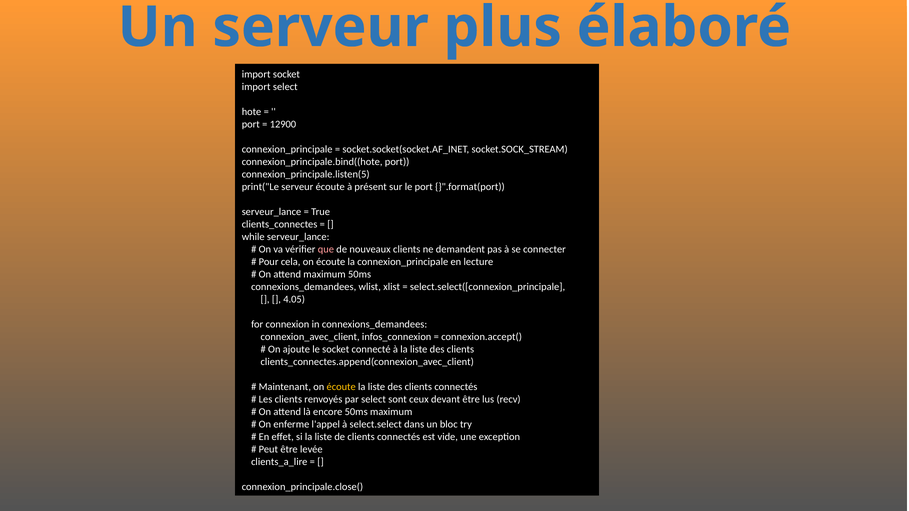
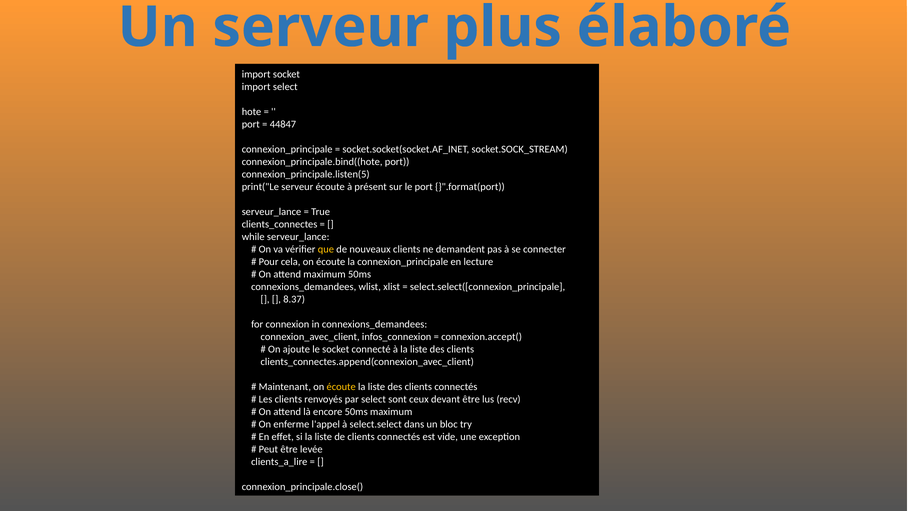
12900: 12900 -> 44847 (283, 124)
que colour: pink -> yellow (326, 249)
4.05: 4.05 -> 8.37 (294, 299)
